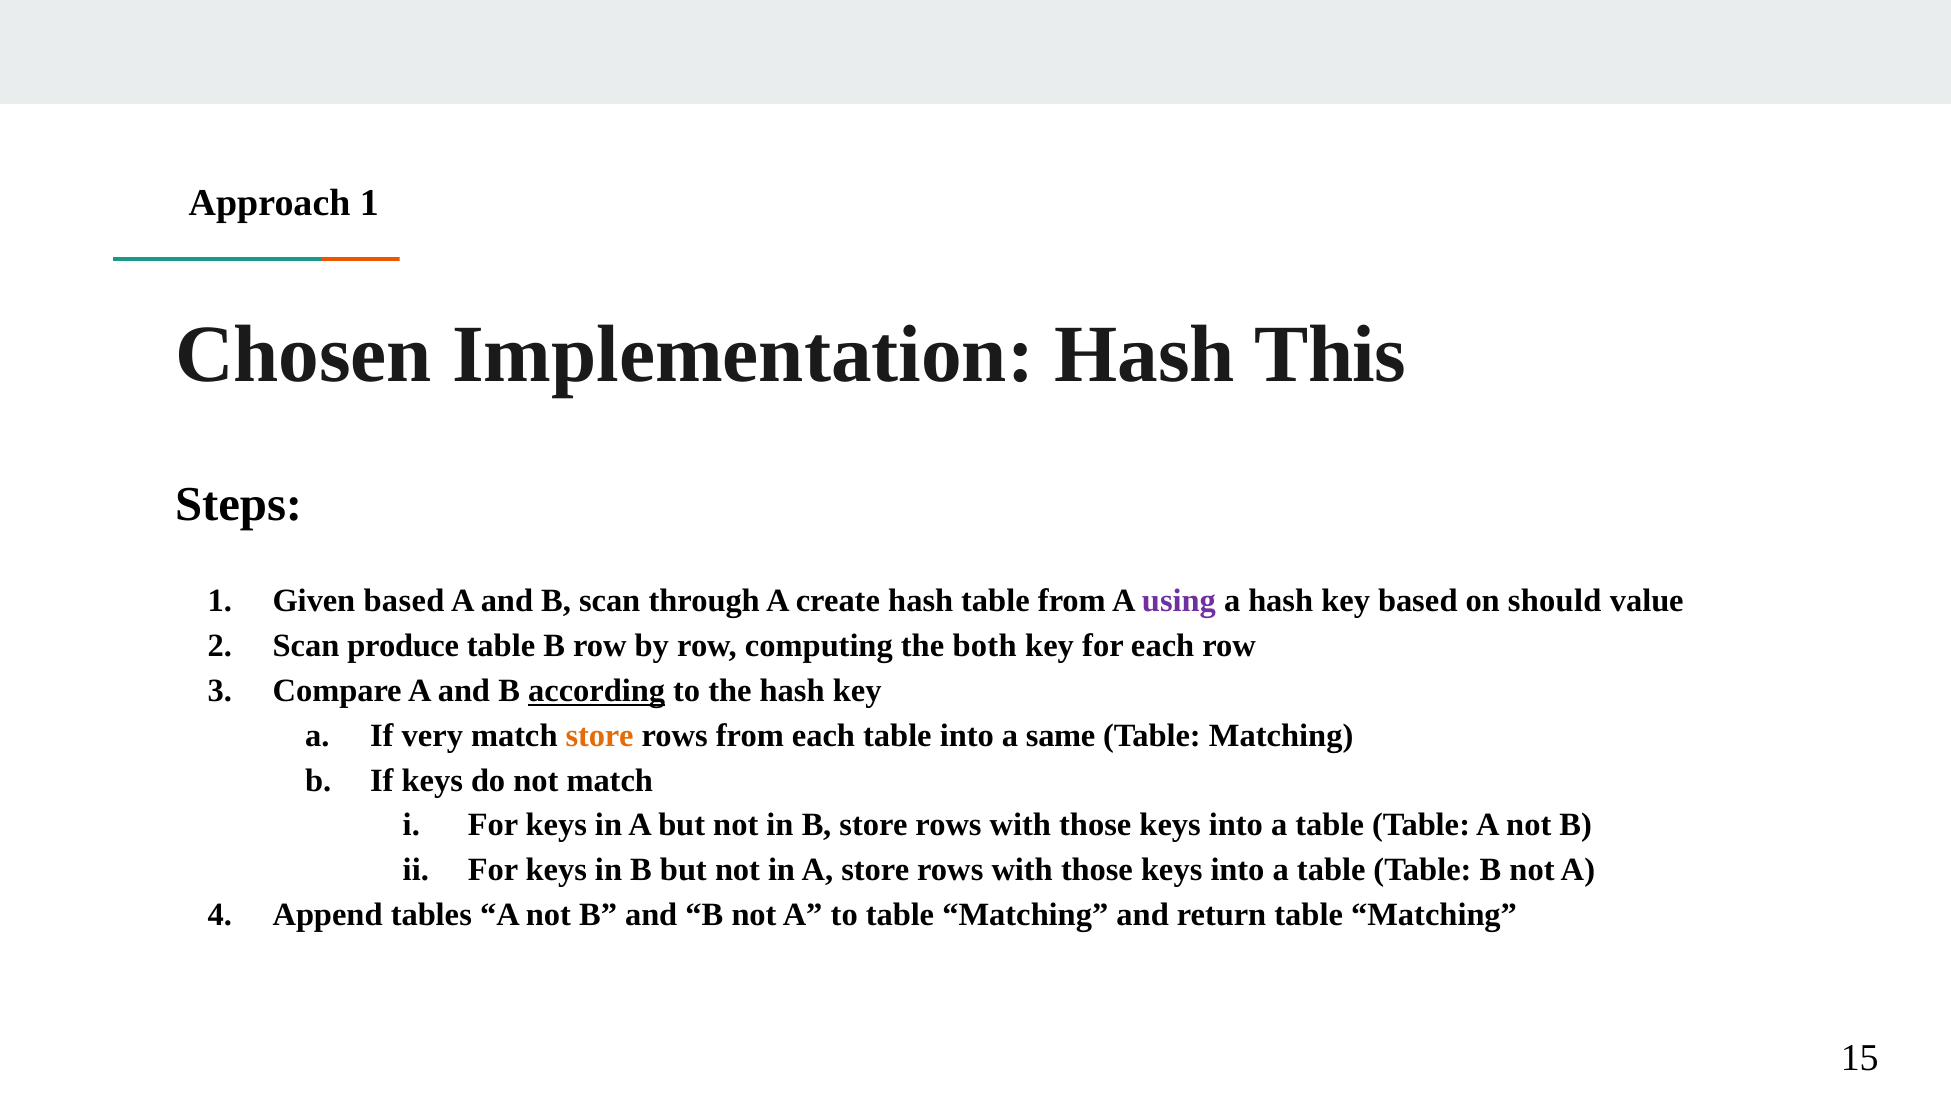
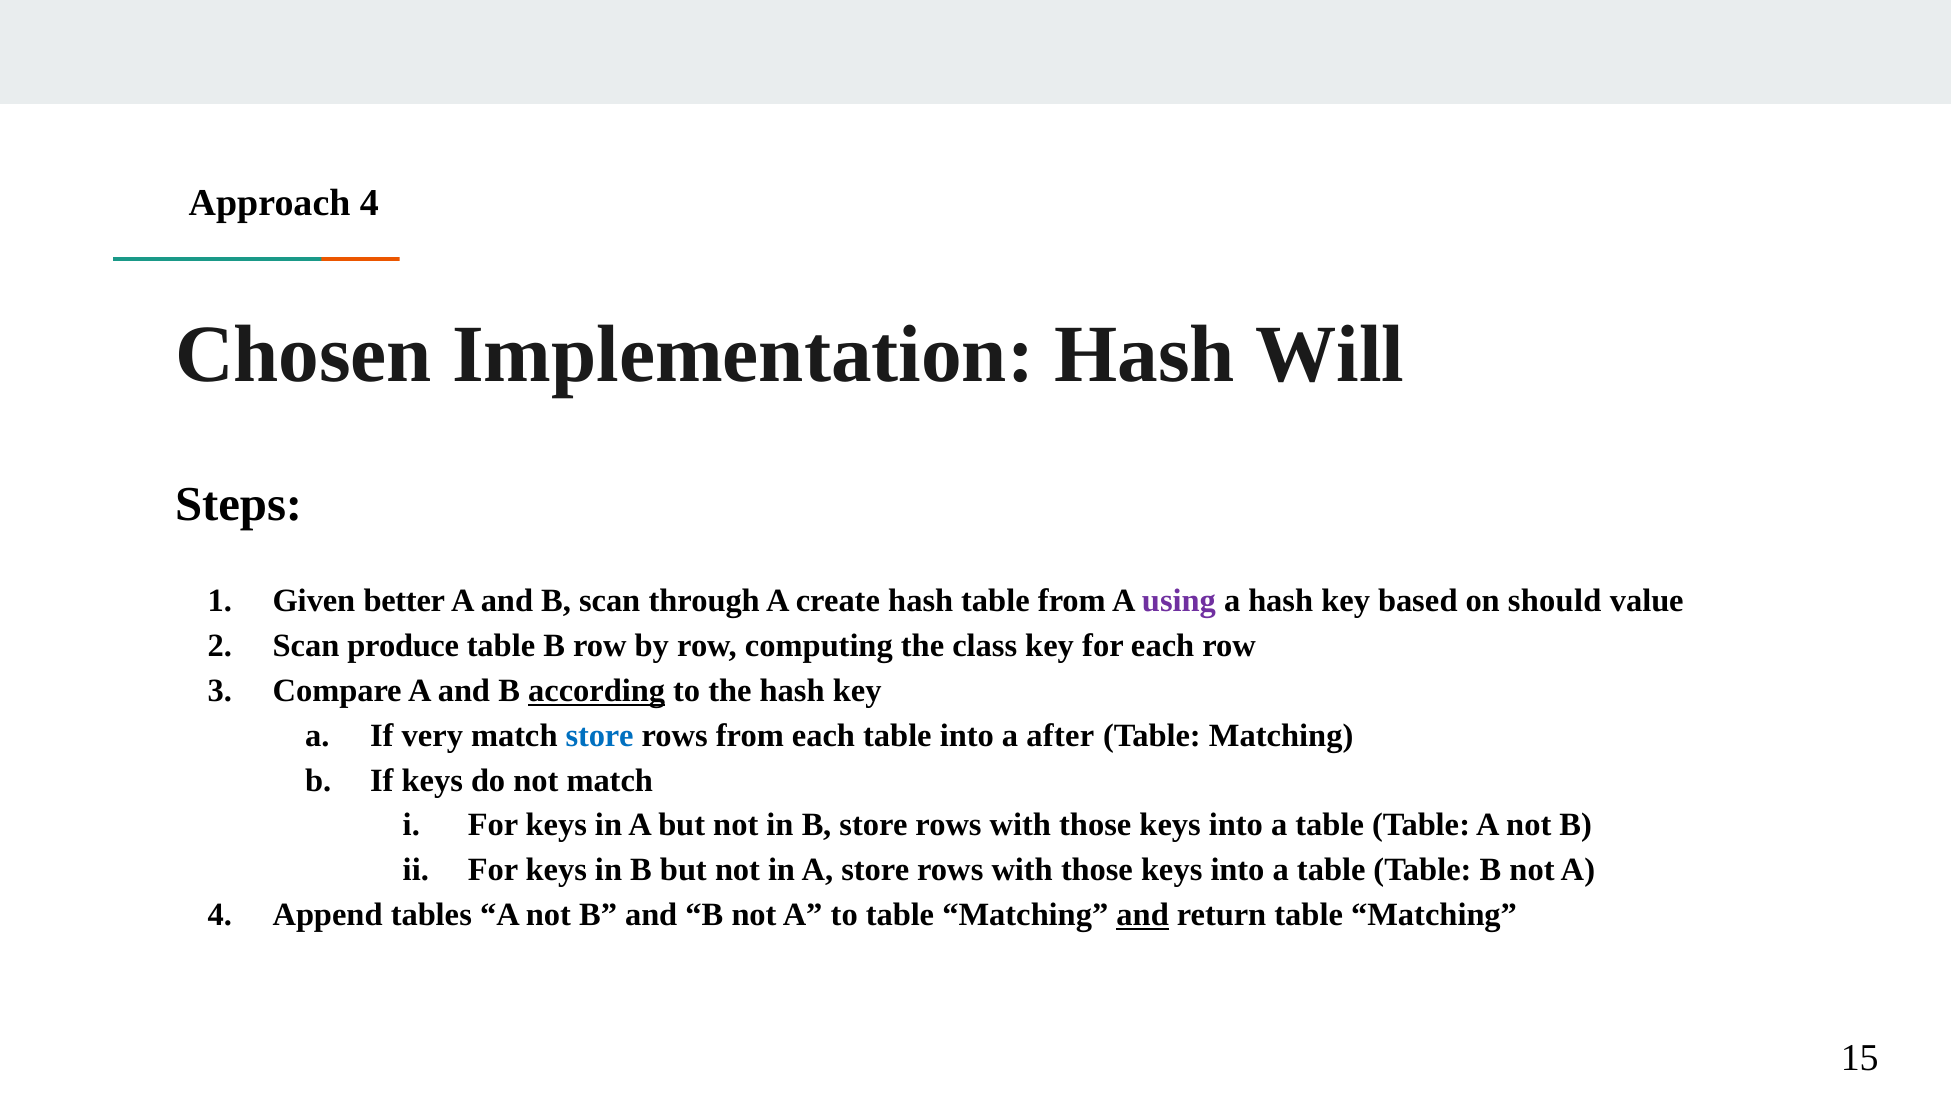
Approach 1: 1 -> 4 (369, 203)
This: This -> Will (1330, 355)
Given based: based -> better (404, 601)
both: both -> class (985, 646)
store colour: orange -> blue (600, 736)
same: same -> after (1060, 736)
and underline: none -> present (1143, 915)
